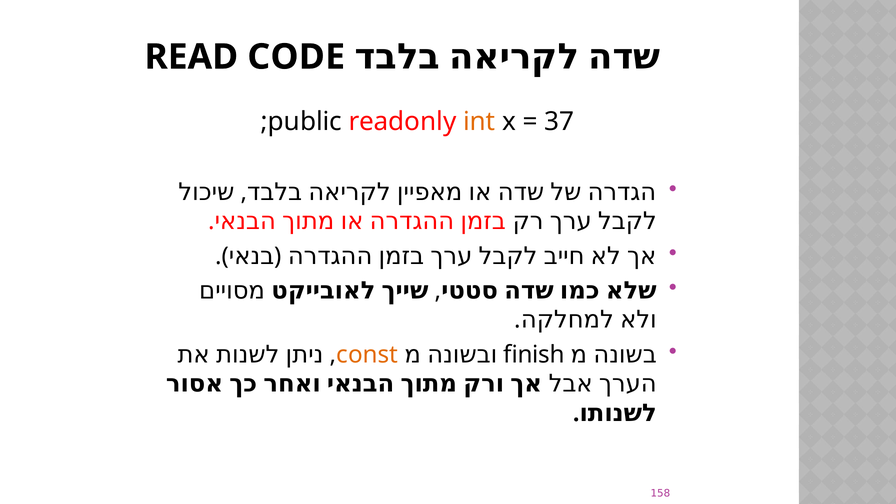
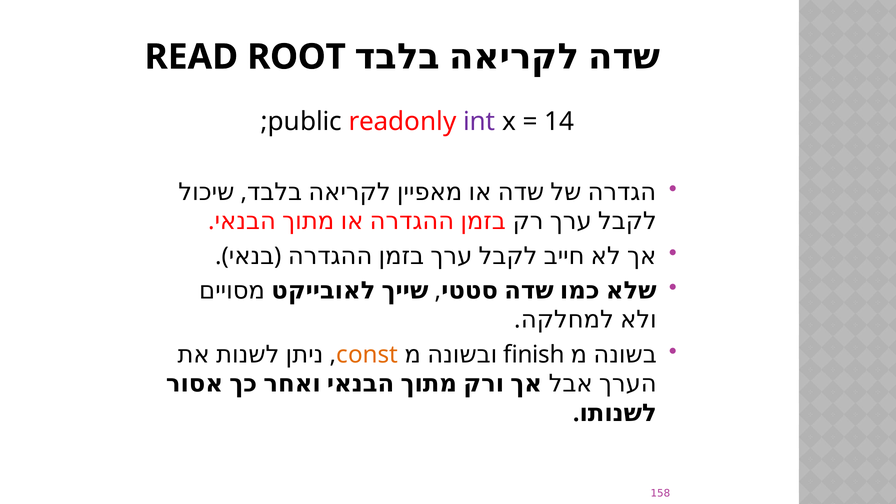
CODE: CODE -> ROOT (297, 57)
int colour: orange -> purple (479, 121)
37: 37 -> 14 (559, 121)
